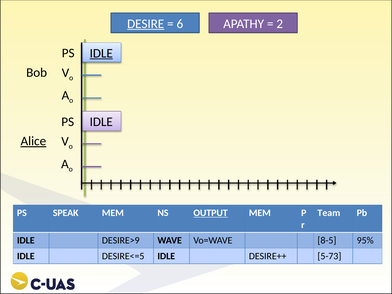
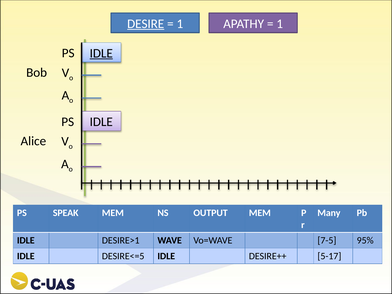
6: 6 -> 1 (180, 24)
2: 2 -> 1 (280, 24)
Alice underline: present -> none (33, 141)
OUTPUT underline: present -> none (211, 213)
Team: Team -> Many (329, 213)
DESIRE>9: DESIRE>9 -> DESIRE>1 (121, 240)
8-5: 8-5 -> 7-5 (327, 240)
5-73: 5-73 -> 5-17 (329, 256)
